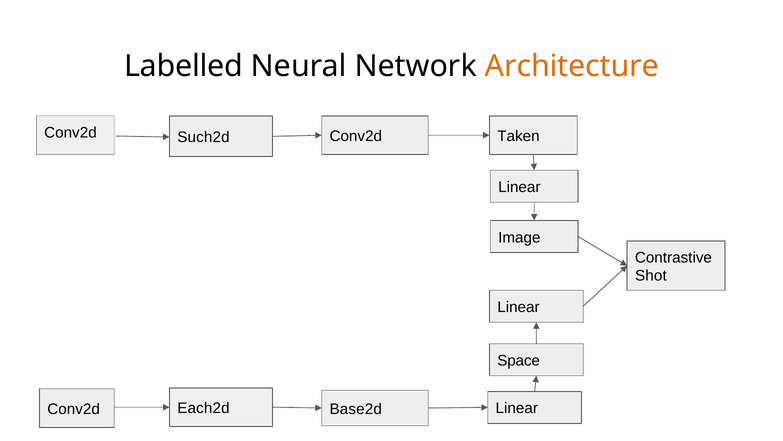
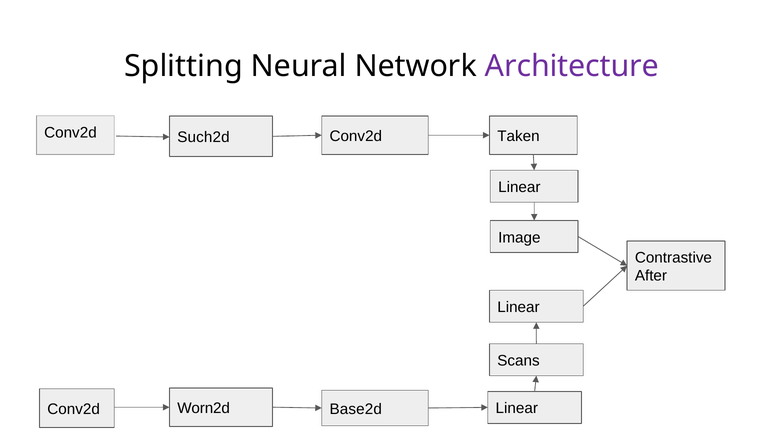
Labelled: Labelled -> Splitting (183, 66)
Architecture colour: orange -> purple (572, 66)
Shot: Shot -> After (651, 276)
Space: Space -> Scans (518, 360)
Each2d: Each2d -> Worn2d (204, 408)
